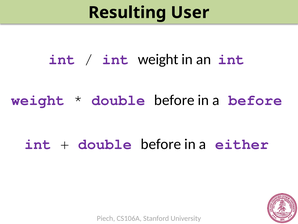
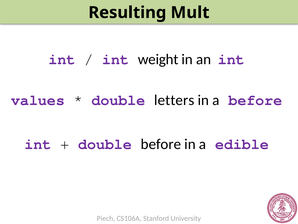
User: User -> Mult (190, 13)
weight: weight -> values (38, 100)
before: before -> letters (174, 100)
either: either -> edible (242, 144)
